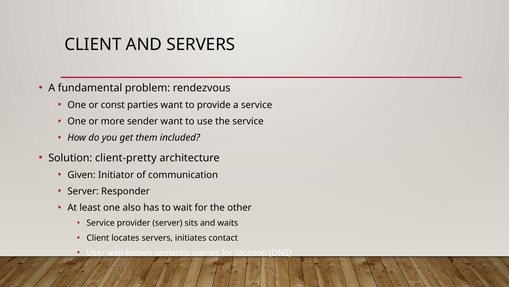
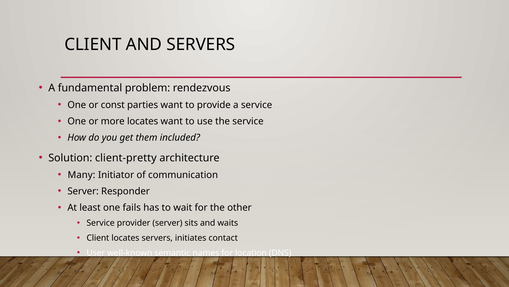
more sender: sender -> locates (143, 121)
Given: Given -> Many (81, 174)
also: also -> fails (132, 207)
